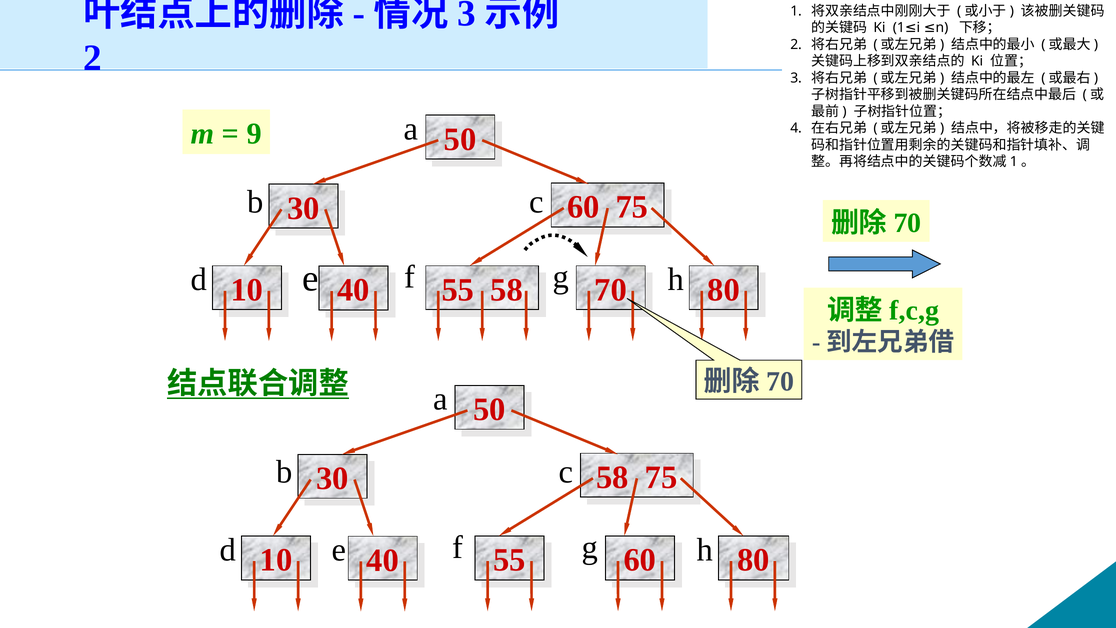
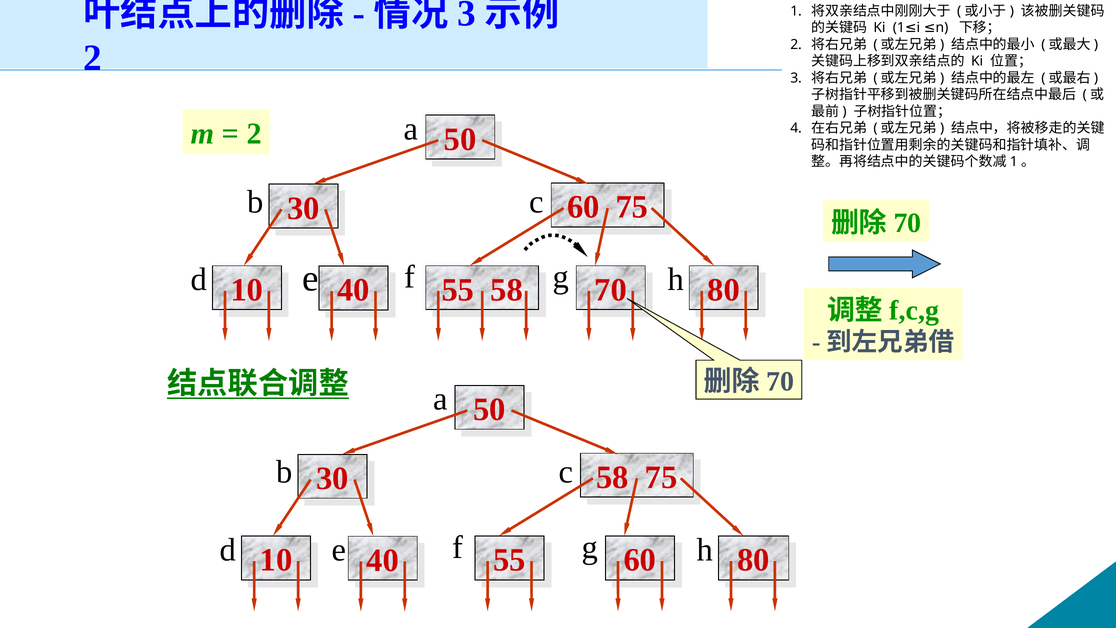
9: 9 -> 2 (254, 134)
